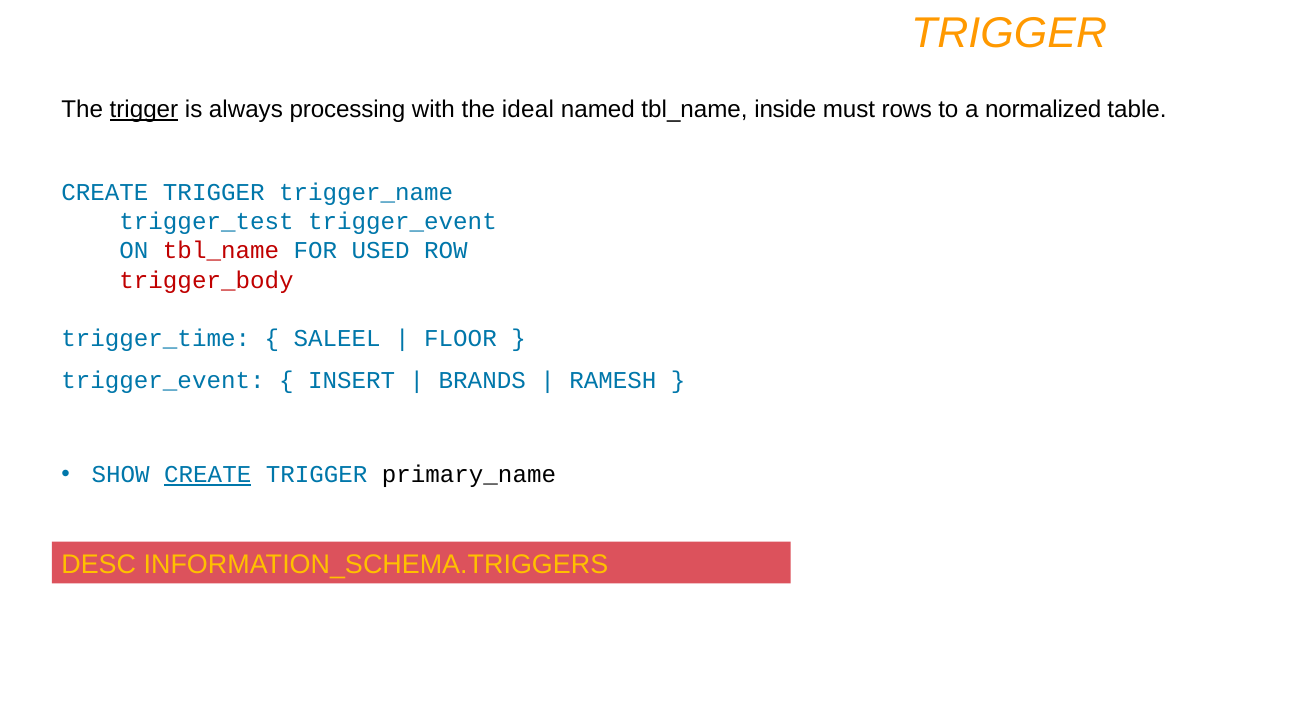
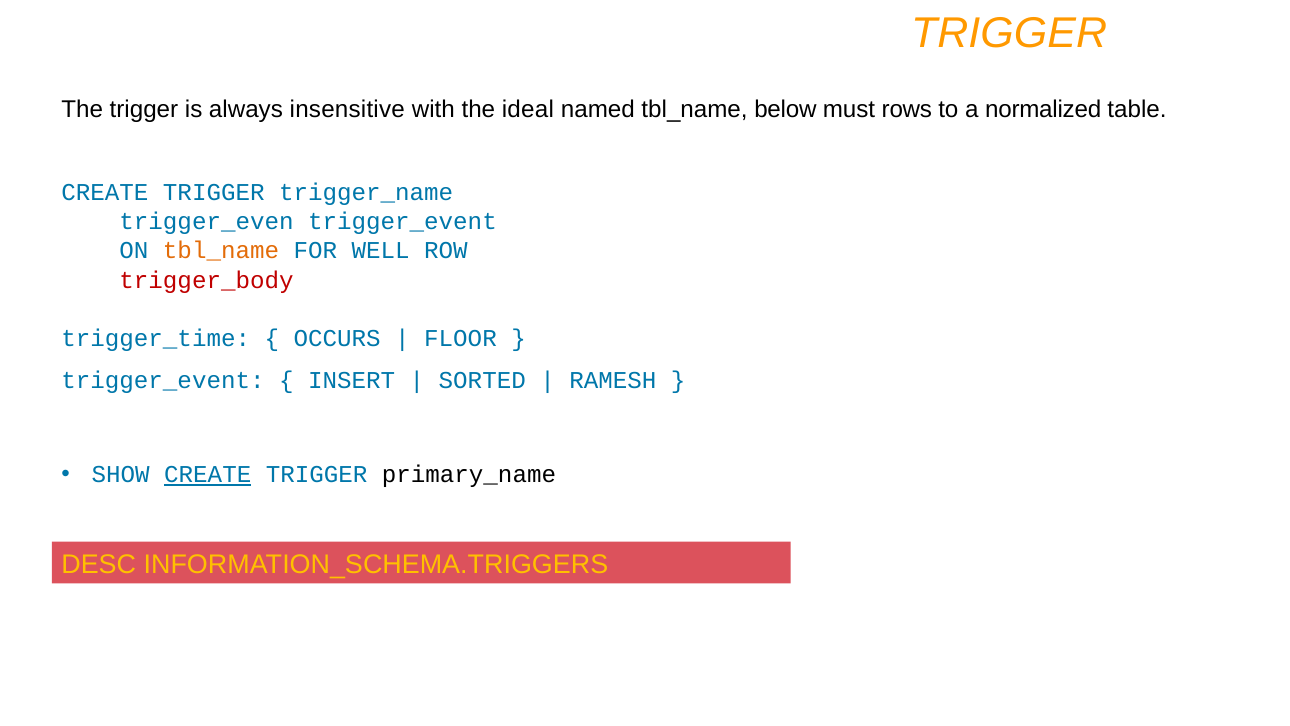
trigger underline: present -> none (144, 110)
processing: processing -> insensitive (347, 110)
inside: inside -> below (785, 110)
trigger_test: trigger_test -> trigger_even (207, 222)
tbl_name colour: red -> orange (221, 251)
USED: USED -> WELL (381, 251)
SALEEL: SALEEL -> OCCURS (337, 338)
BRANDS: BRANDS -> SORTED (482, 380)
